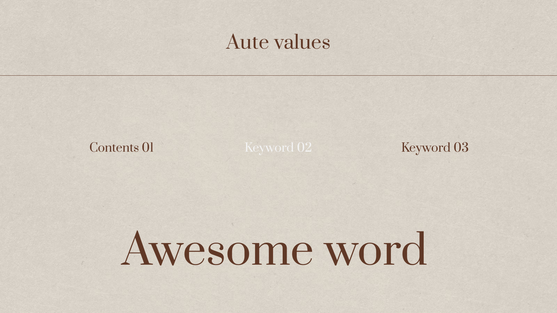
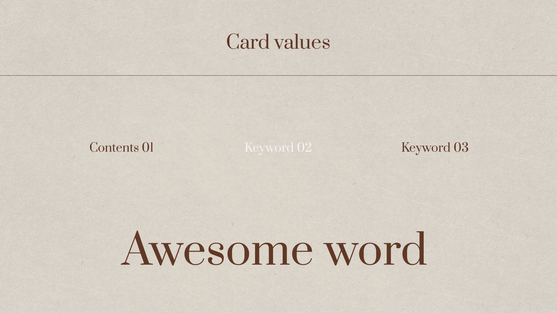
Aute: Aute -> Card (248, 43)
